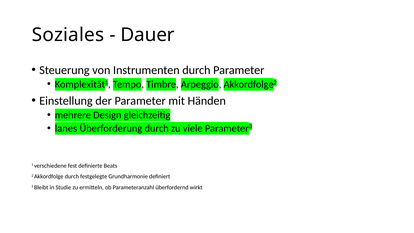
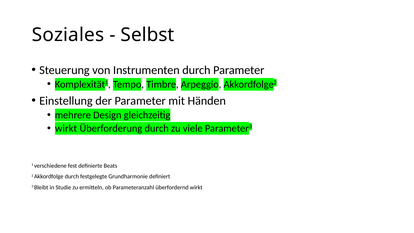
Dauer: Dauer -> Selbst (148, 35)
lanes: lanes -> wirkt (66, 128)
